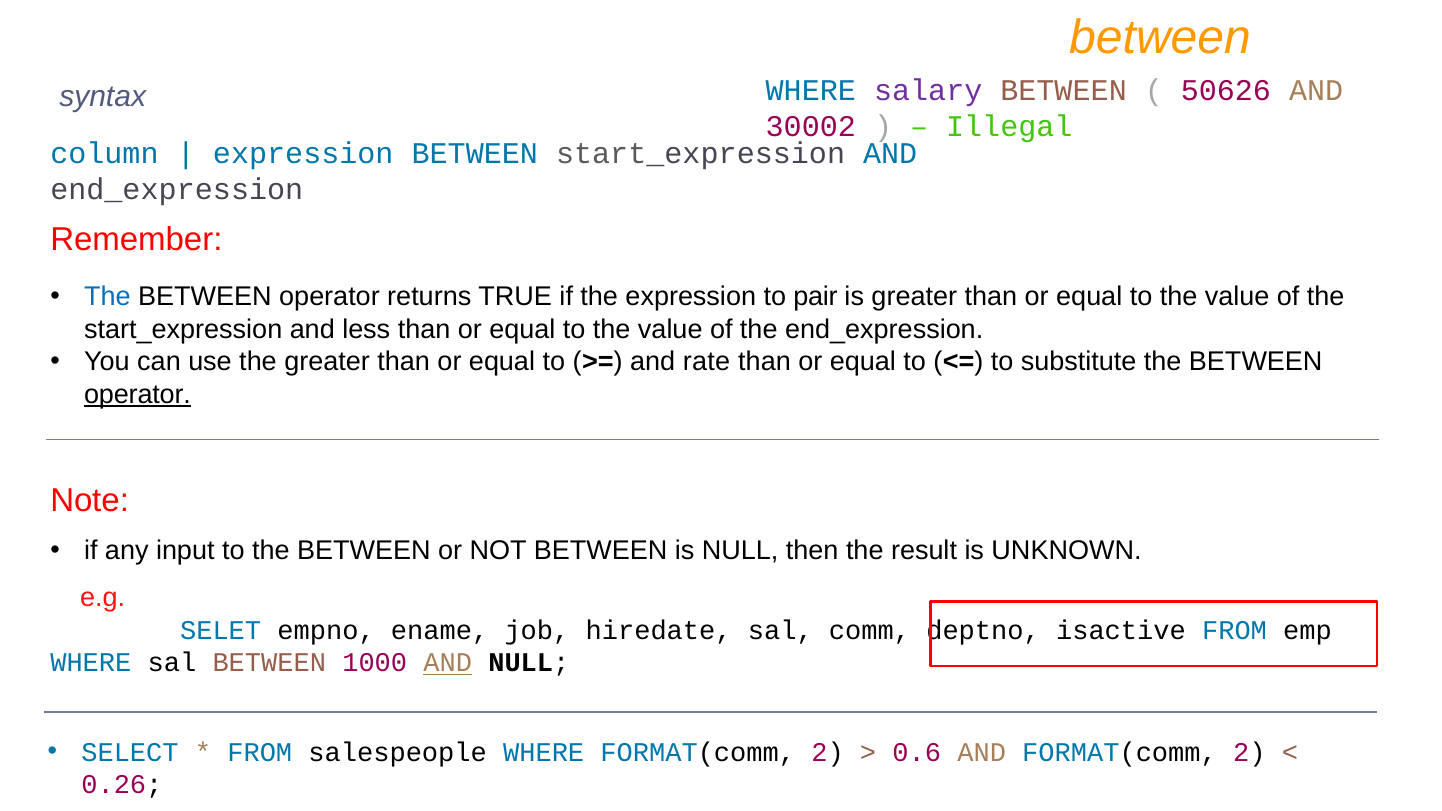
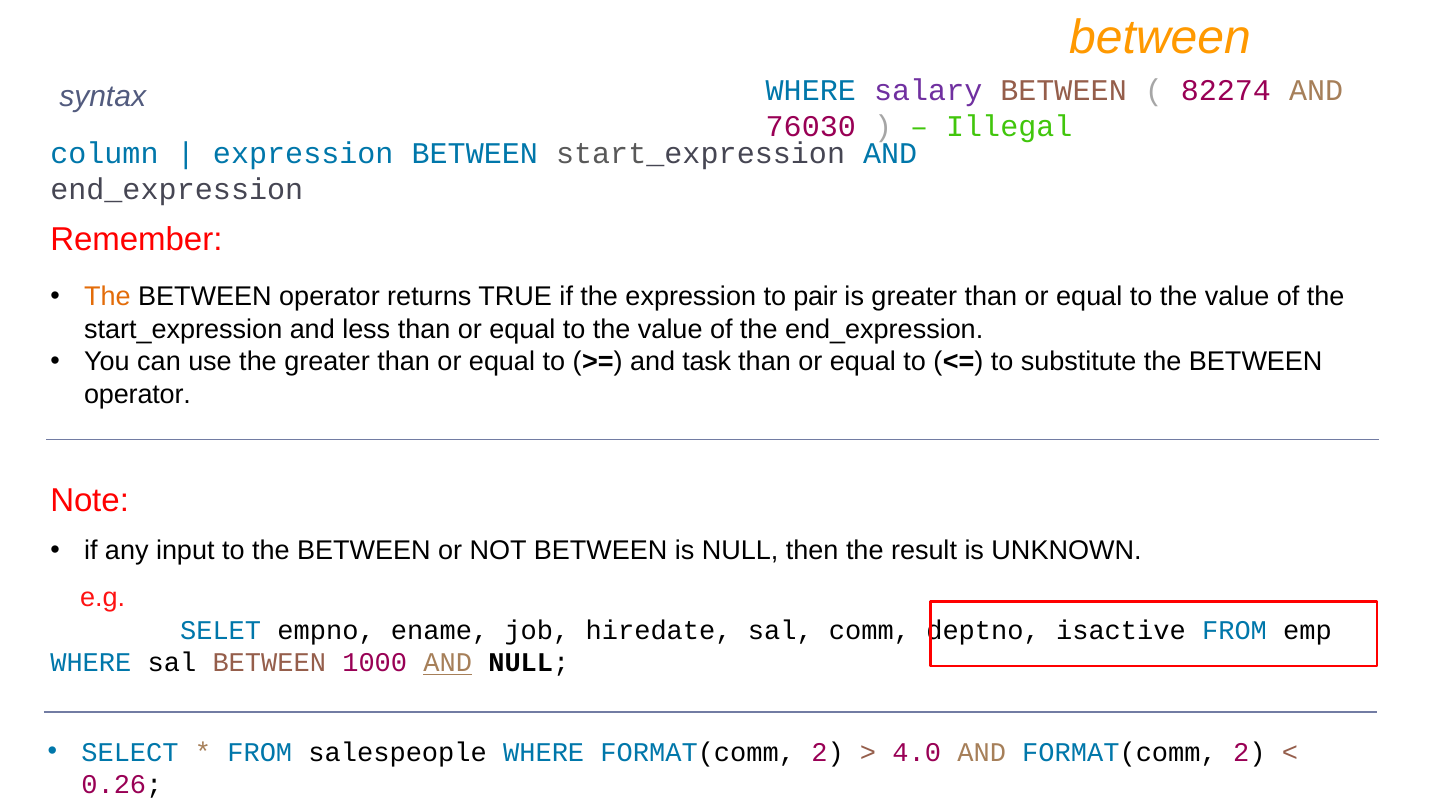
50626: 50626 -> 82274 (1226, 90)
30002: 30002 -> 76030 (811, 126)
The colour: blue -> orange (107, 297)
rate: rate -> task (707, 362)
operator underline: present -> none (137, 394)
0.6: 0.6 -> 4.0 (917, 753)
